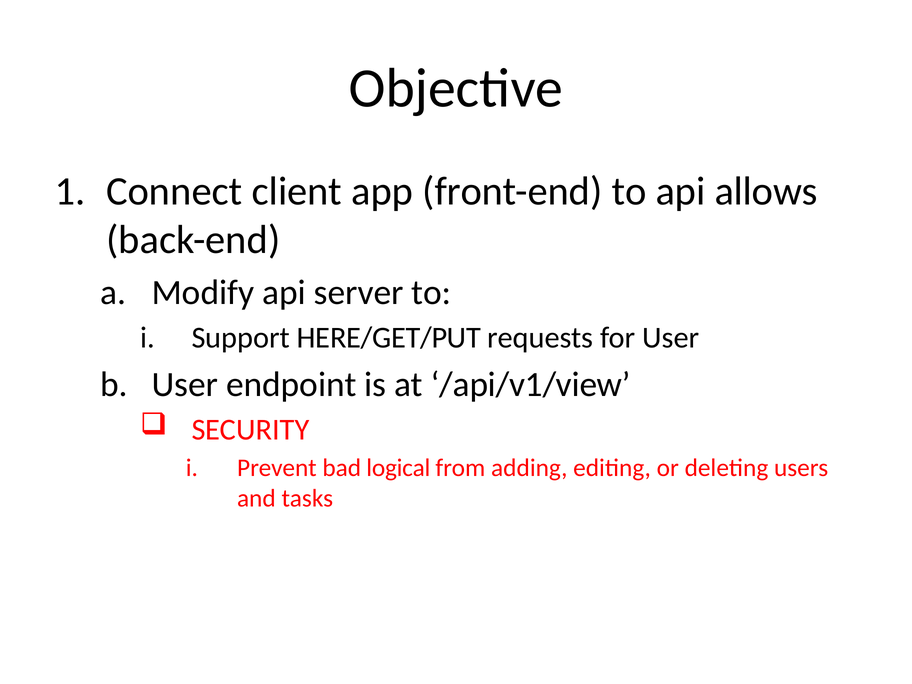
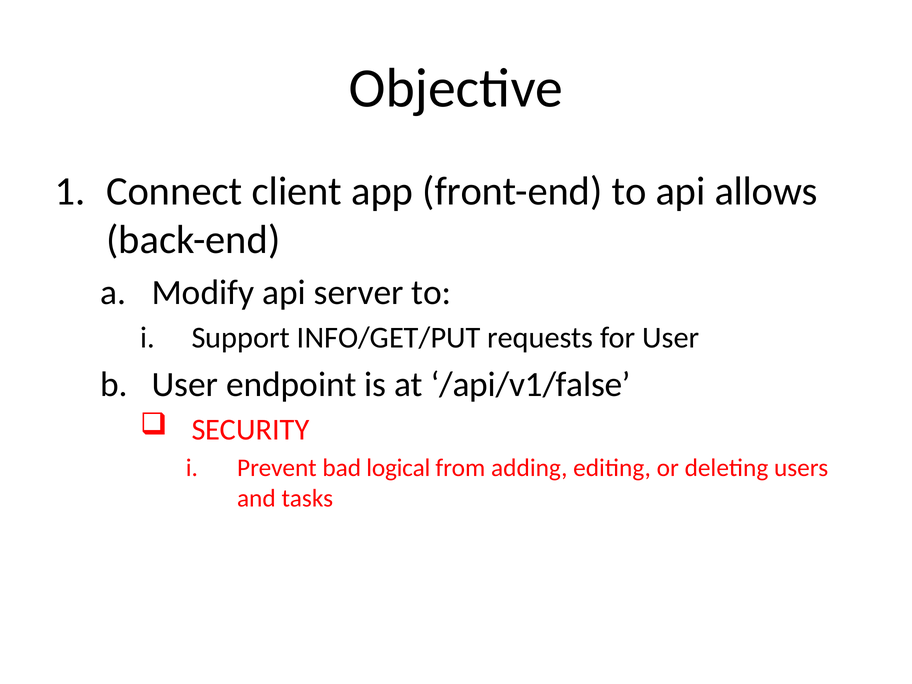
HERE/GET/PUT: HERE/GET/PUT -> INFO/GET/PUT (389, 338)
/api/v1/view: /api/v1/view -> /api/v1/false (531, 384)
